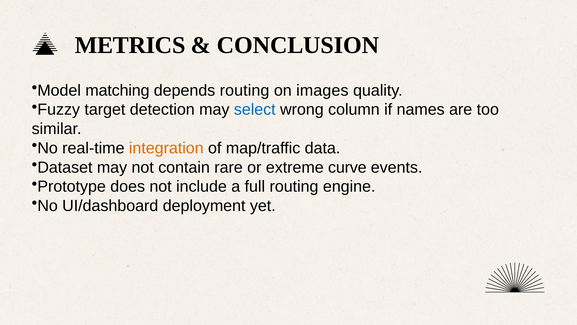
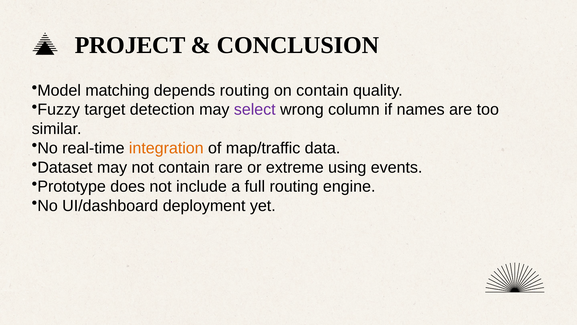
METRICS: METRICS -> PROJECT (130, 45)
on images: images -> contain (322, 90)
select colour: blue -> purple (255, 110)
curve: curve -> using (347, 167)
